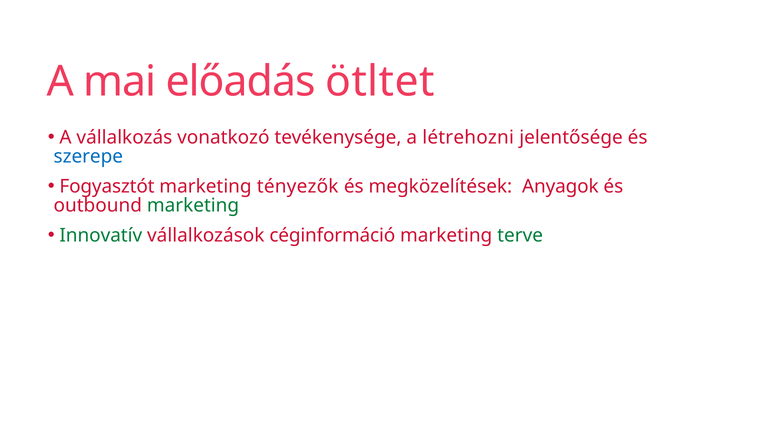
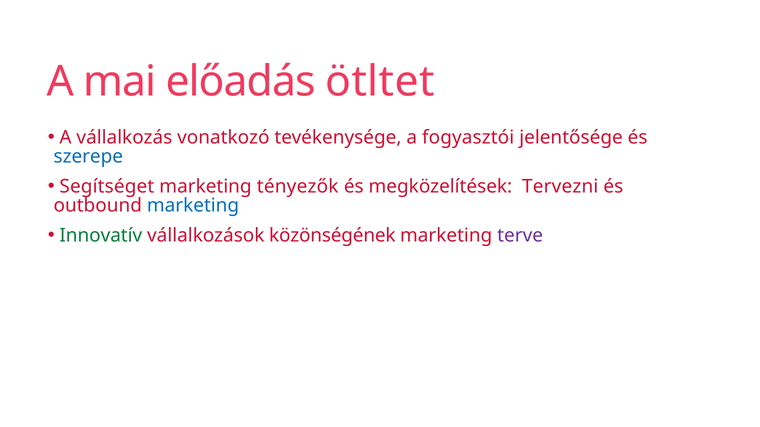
létrehozni: létrehozni -> fogyasztói (468, 137)
Fogyasztót: Fogyasztót -> Segítséget (107, 187)
Anyagok: Anyagok -> Tervezni (560, 187)
marketing colour: green -> blue (193, 206)
céginformáció: céginformáció -> közönségének (332, 236)
terve colour: green -> purple (520, 236)
